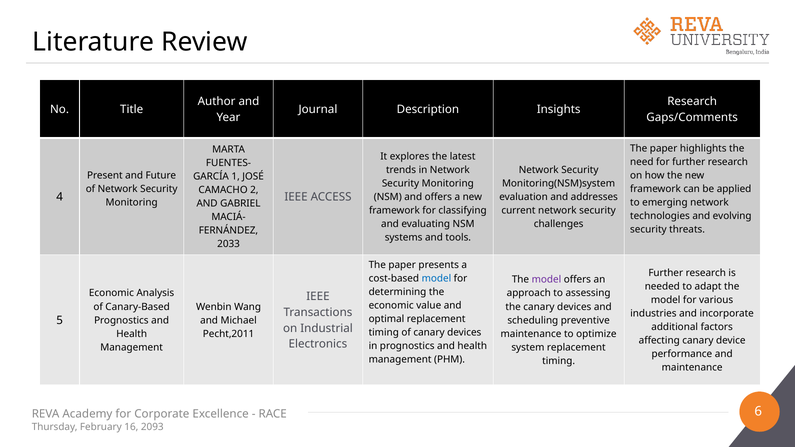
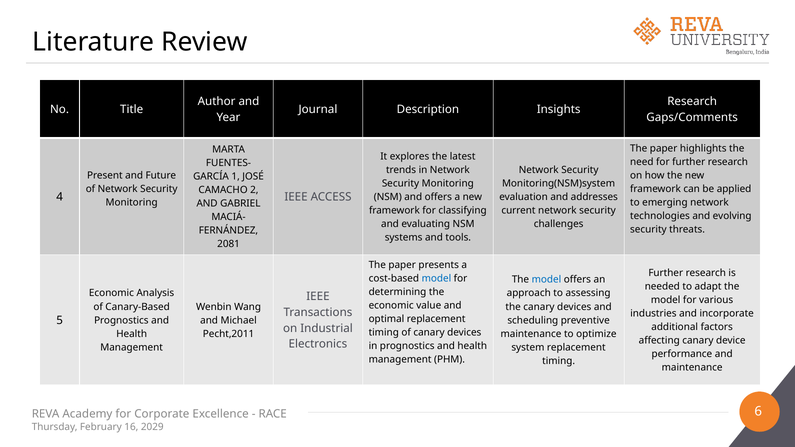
2033: 2033 -> 2081 (229, 244)
model colour: purple -> blue (546, 280)
2093: 2093 -> 2029 (152, 427)
